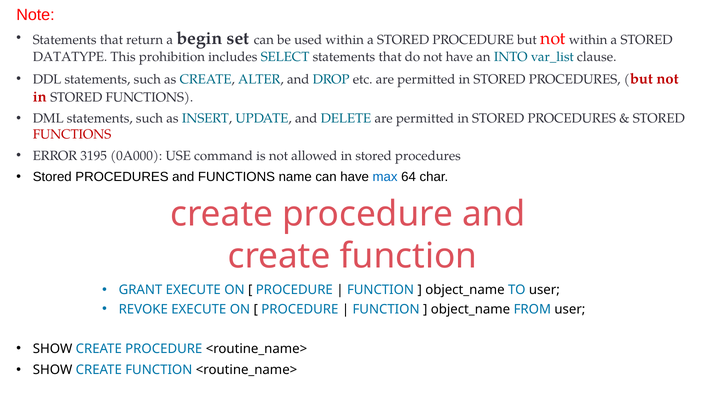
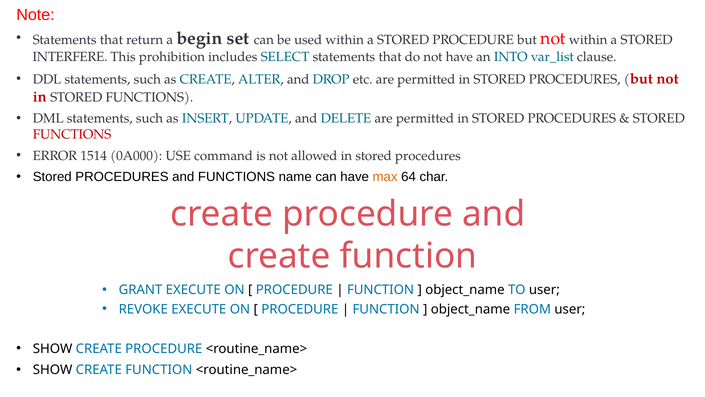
DATATYPE: DATATYPE -> INTERFERE (70, 57)
3195: 3195 -> 1514 (94, 156)
max colour: blue -> orange (385, 177)
